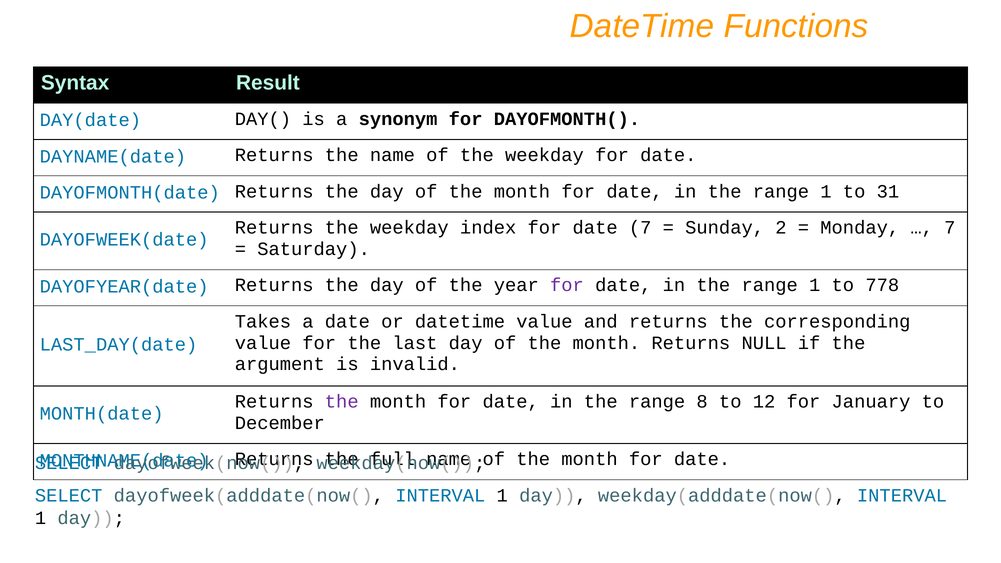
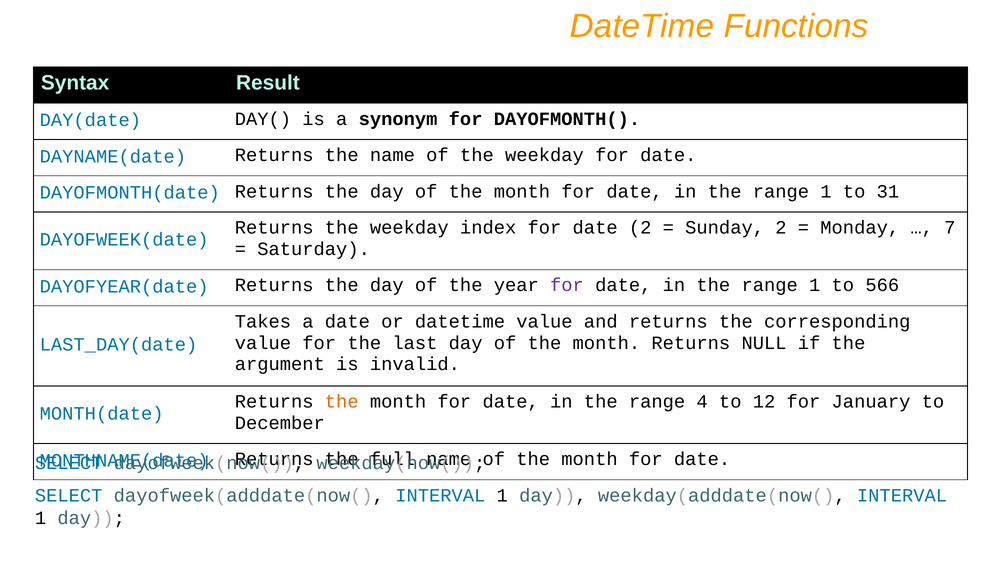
date 7: 7 -> 2 (640, 228)
778: 778 -> 566 (882, 285)
the colour: purple -> orange (342, 402)
8: 8 -> 4 (702, 402)
